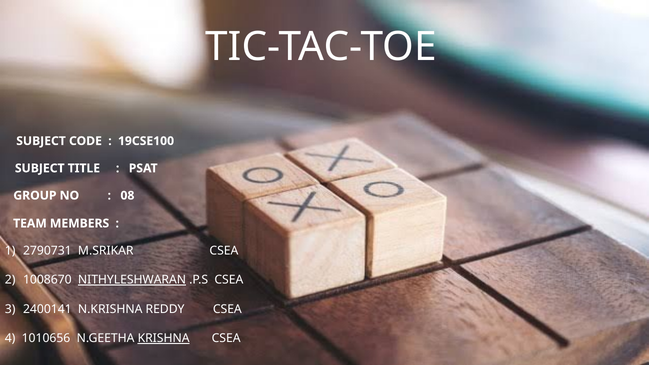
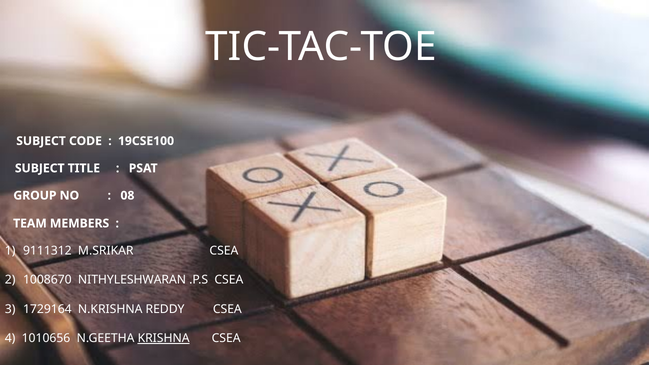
2790731: 2790731 -> 9111312 (47, 251)
NITHYLESHWARAN underline: present -> none (132, 280)
2400141: 2400141 -> 1729164 (47, 309)
